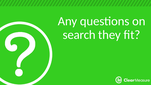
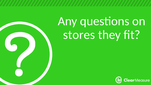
search: search -> stores (79, 35)
